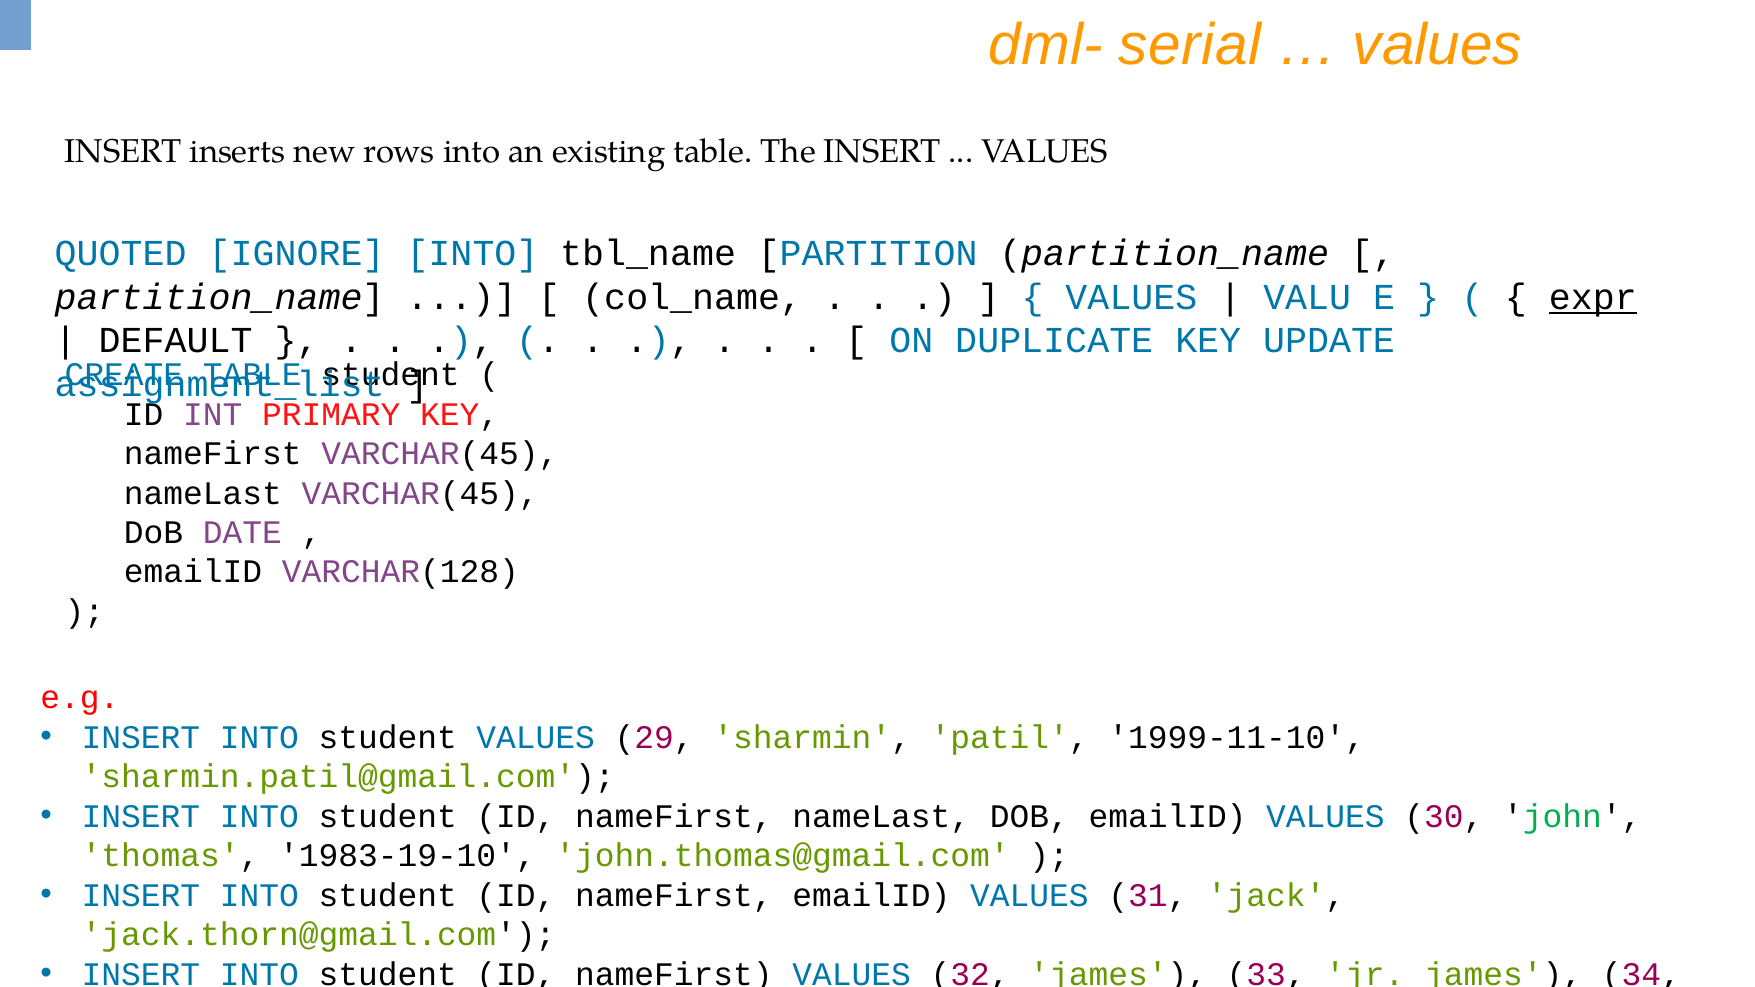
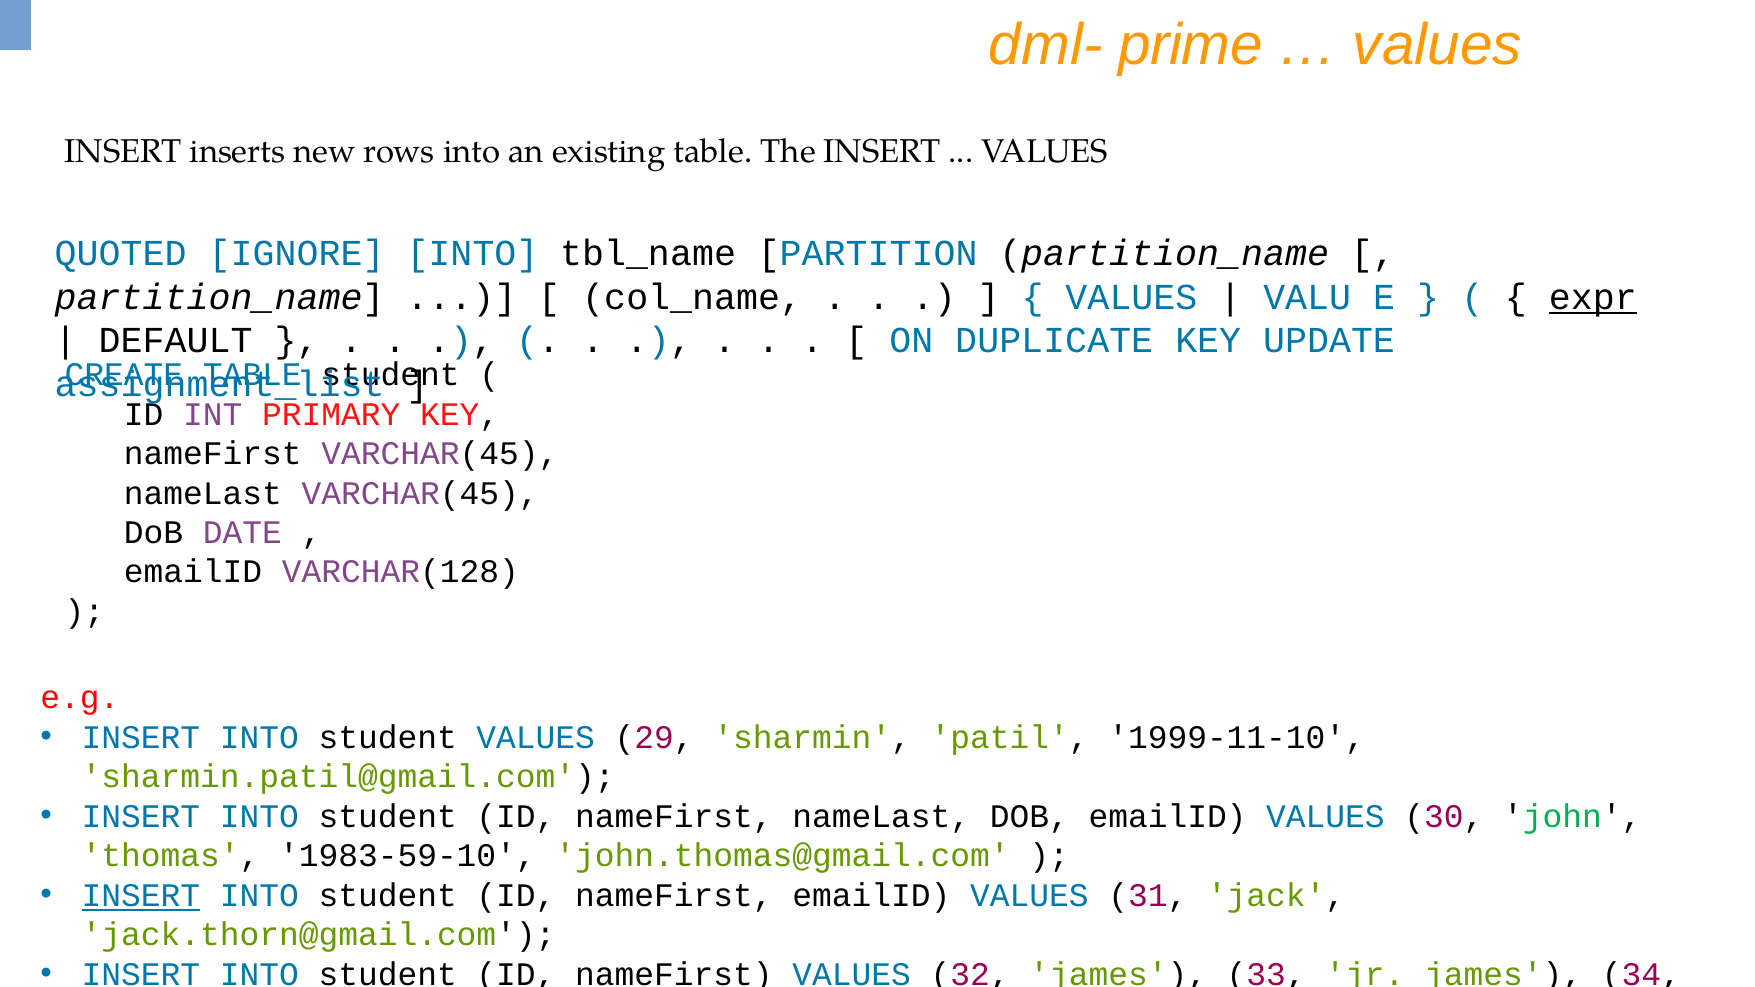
serial: serial -> prime (1191, 46)
1983-19-10: 1983-19-10 -> 1983-59-10 (407, 856)
INSERT underline: none -> present (141, 896)
